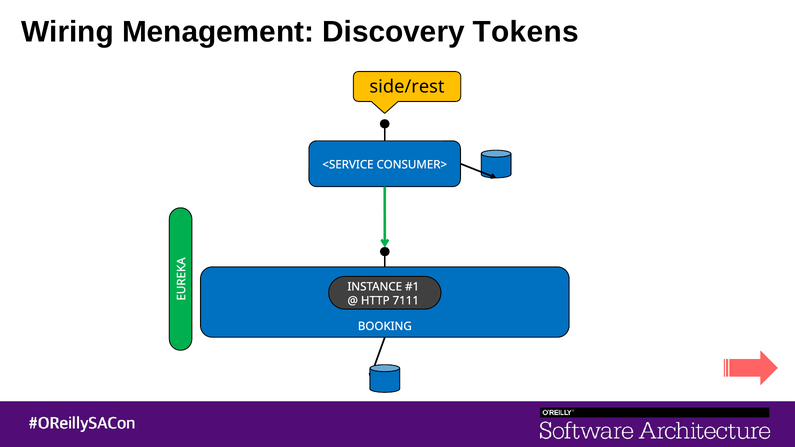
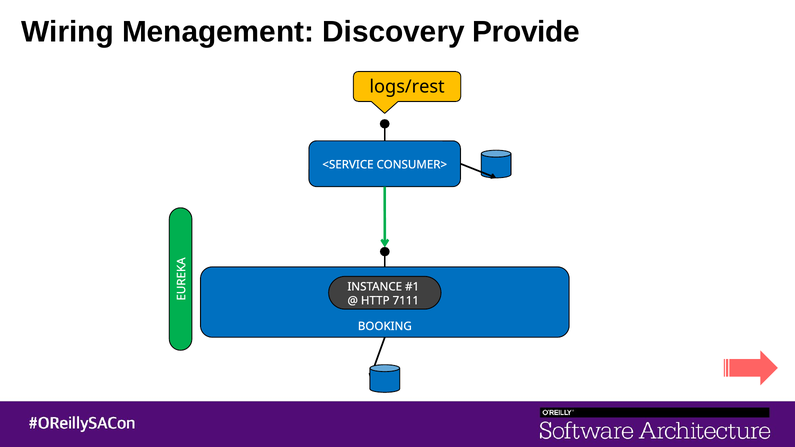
Tokens: Tokens -> Provide (526, 32)
side/rest: side/rest -> logs/rest (407, 87)
